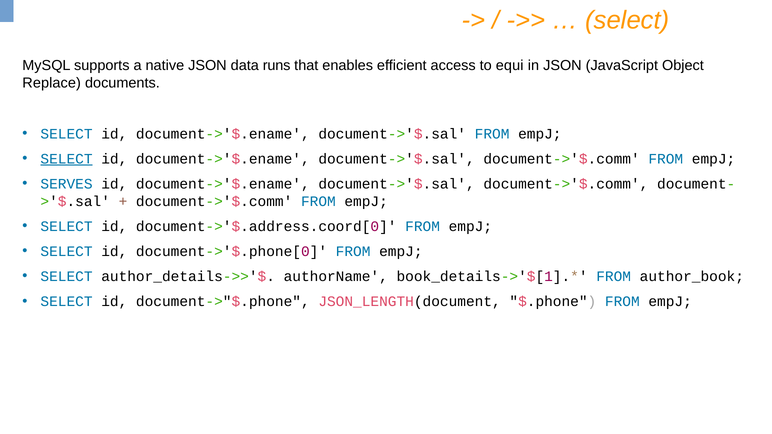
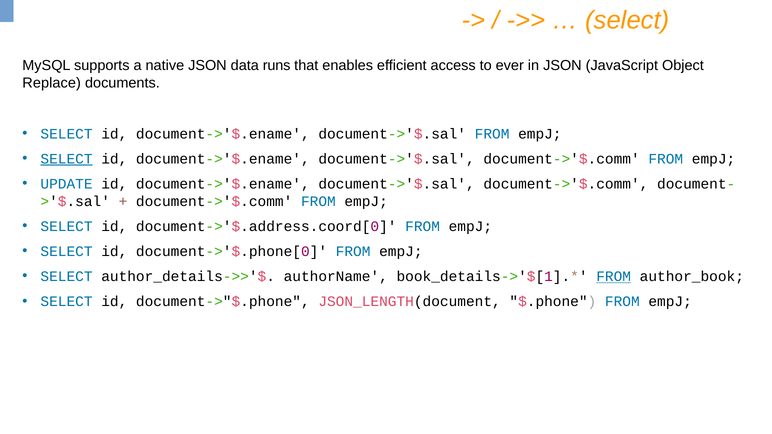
equi: equi -> ever (510, 66)
SERVES: SERVES -> UPDATE (67, 184)
FROM underline: none -> present (614, 277)
